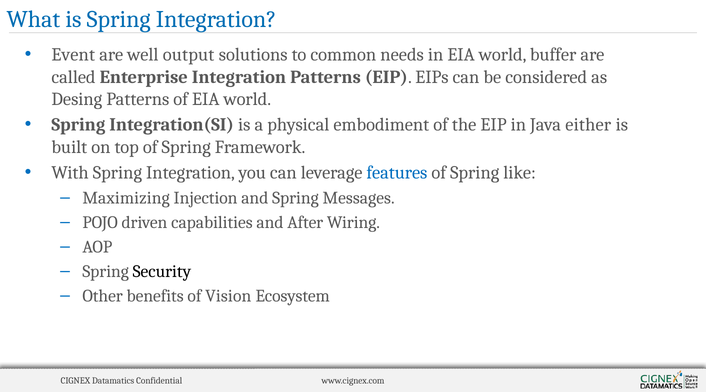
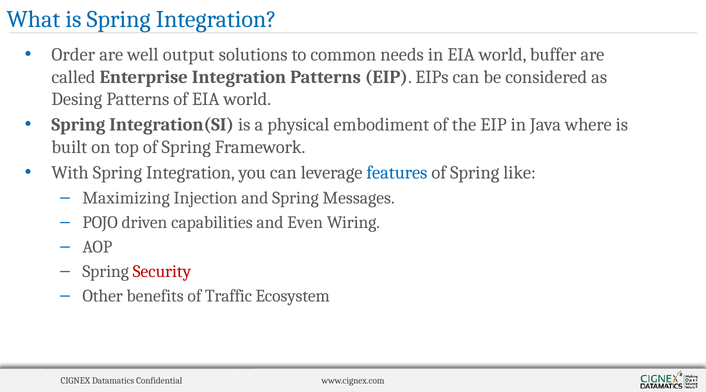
Event: Event -> Order (73, 55)
either: either -> where (588, 125)
After: After -> Even (305, 222)
Security colour: black -> red (162, 272)
Vision: Vision -> Traffic (228, 296)
